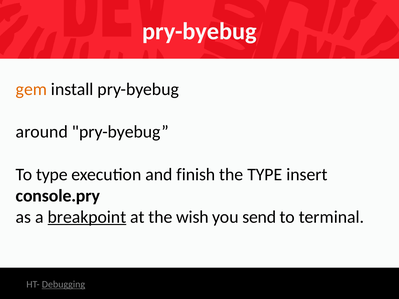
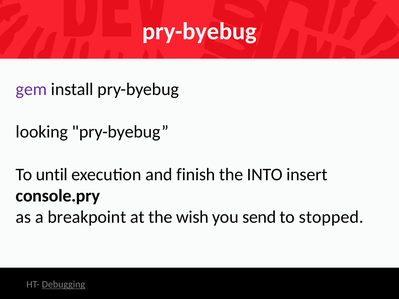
gem colour: orange -> purple (31, 89)
around: around -> looking (42, 132)
To type: type -> until (52, 175)
the TYPE: TYPE -> INTO (265, 175)
breakpoint underline: present -> none (87, 217)
terminal: terminal -> stopped (331, 217)
